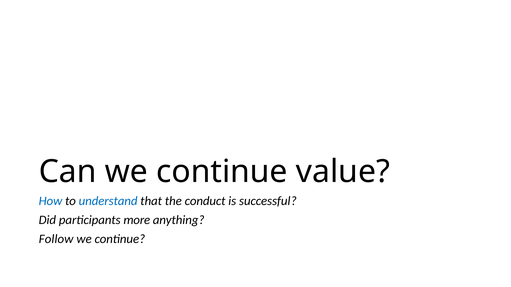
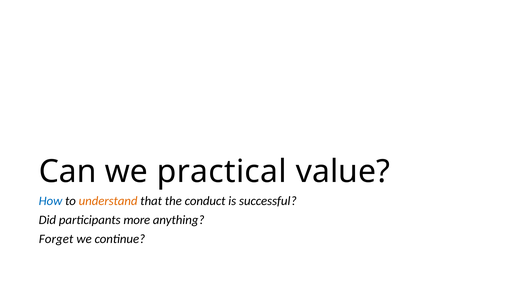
Can we continue: continue -> practical (222, 172)
understand colour: blue -> orange (108, 201)
Follow: Follow -> Forget (56, 239)
